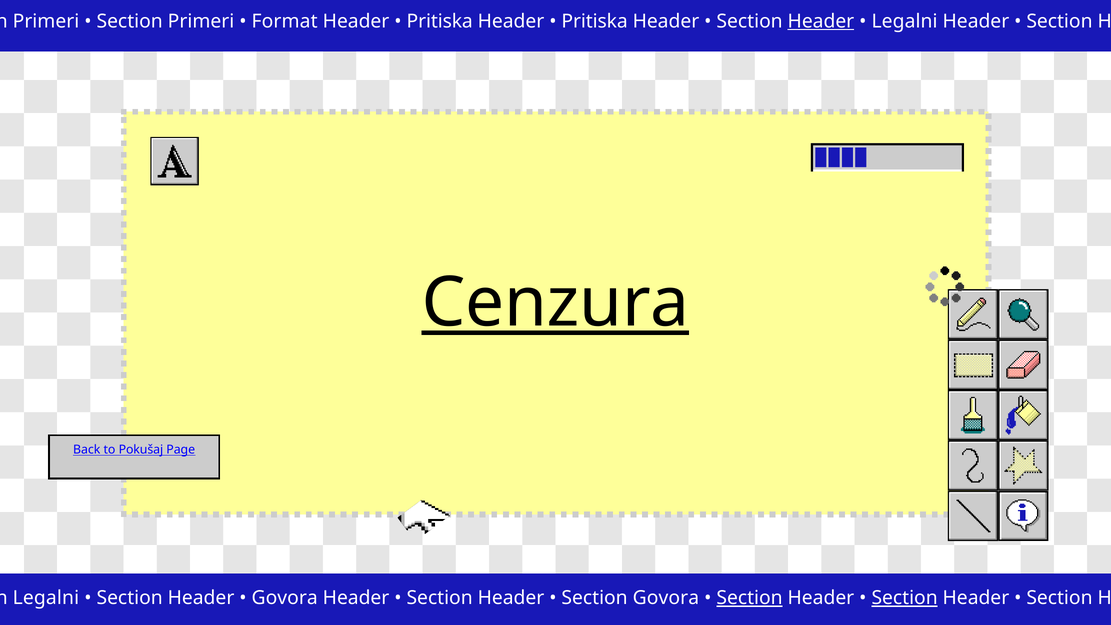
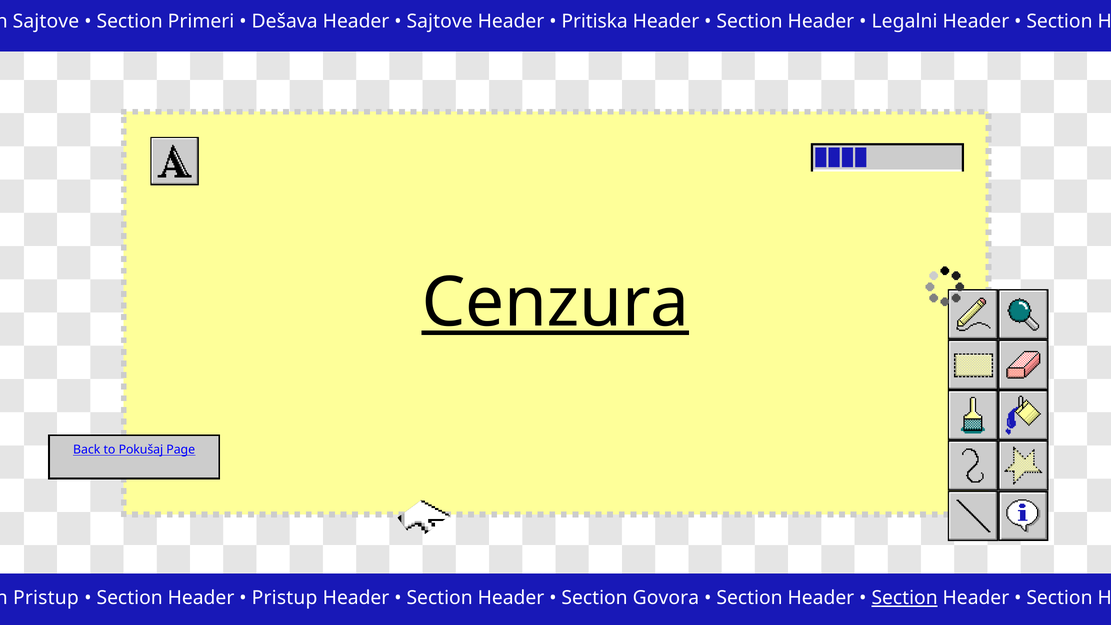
Primeri: Primeri -> Sajtove (46, 21)
Format: Format -> Dešava (285, 21)
Pritiska: Pritiska -> Sajtove (440, 21)
Header underline: present -> none (821, 21)
Legalni: Legalni -> Pristup (46, 598)
Govora: Govora -> Pristup (285, 598)
Section underline: present -> none (750, 598)
